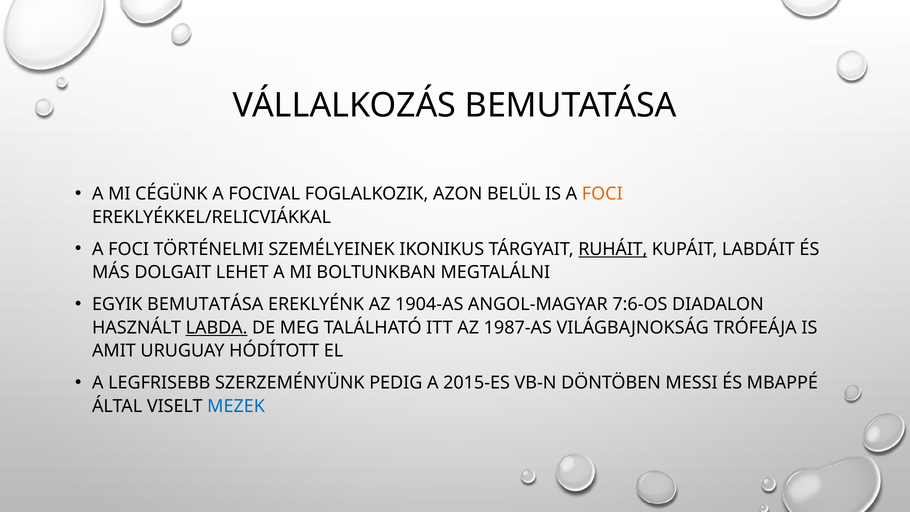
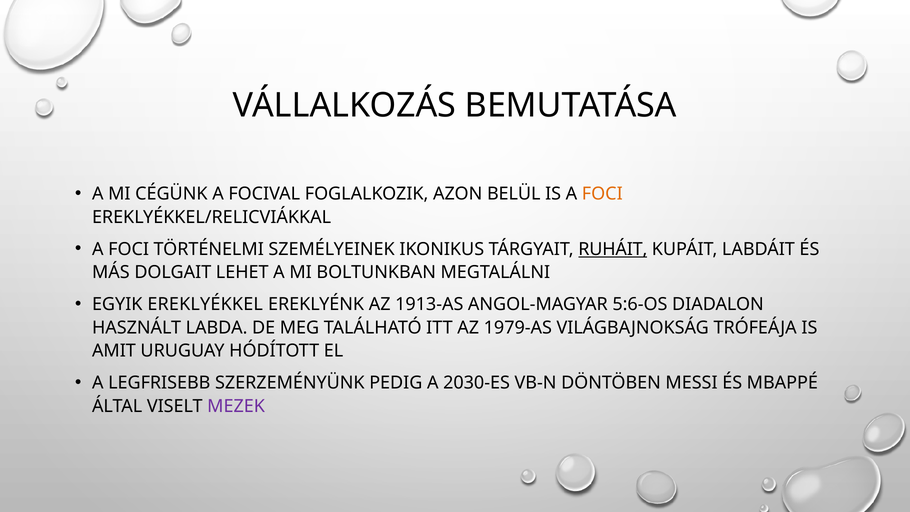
EGYIK BEMUTATÁSA: BEMUTATÁSA -> EREKLYÉKKEL (205, 304)
1904-AS: 1904-AS -> 1913-AS (429, 304)
7:6-OS: 7:6-OS -> 5:6-OS (640, 304)
LABDA underline: present -> none (217, 328)
1987-AS: 1987-AS -> 1979-AS (518, 328)
2015-ES: 2015-ES -> 2030-ES (477, 383)
MEZEK colour: blue -> purple (236, 406)
